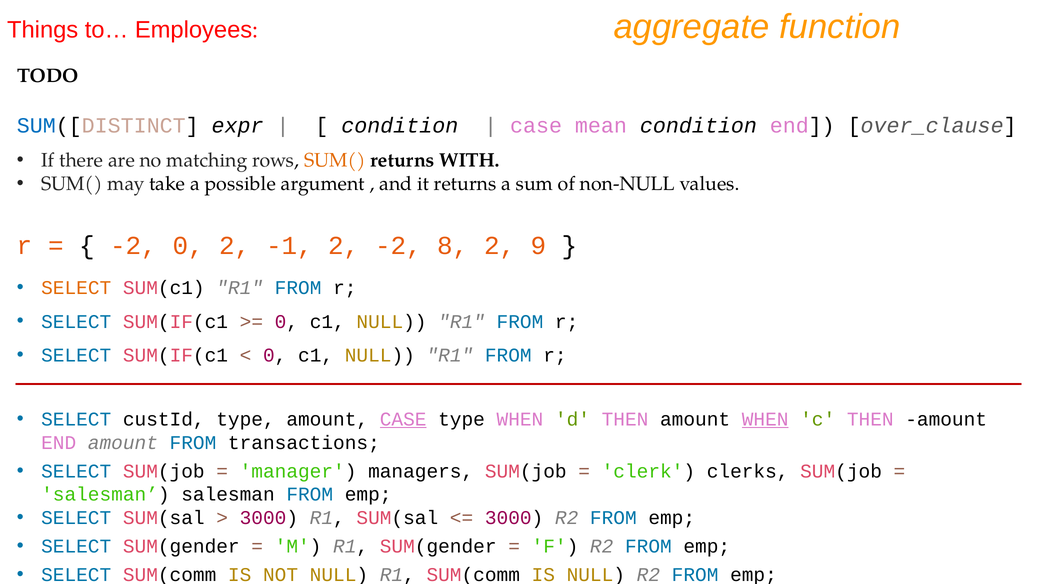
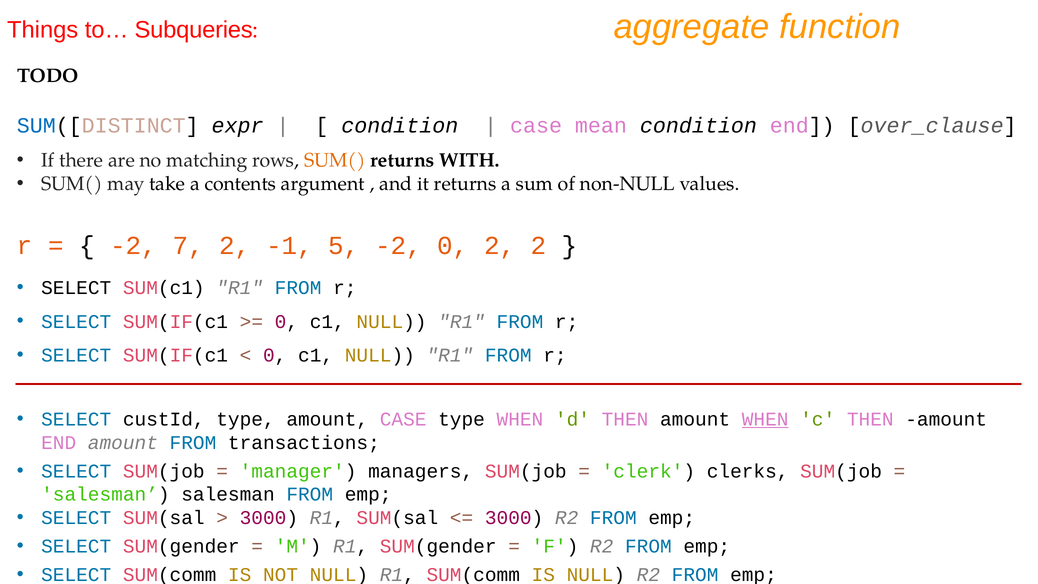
Employees: Employees -> Subqueries (194, 30)
possible: possible -> contents (240, 184)
-2 0: 0 -> 7 (188, 245)
-1 2: 2 -> 5 (344, 245)
-2 8: 8 -> 0 (453, 245)
2 9: 9 -> 2 (539, 245)
SELECT colour: orange -> black (76, 288)
CASE underline: present -> none (403, 419)
